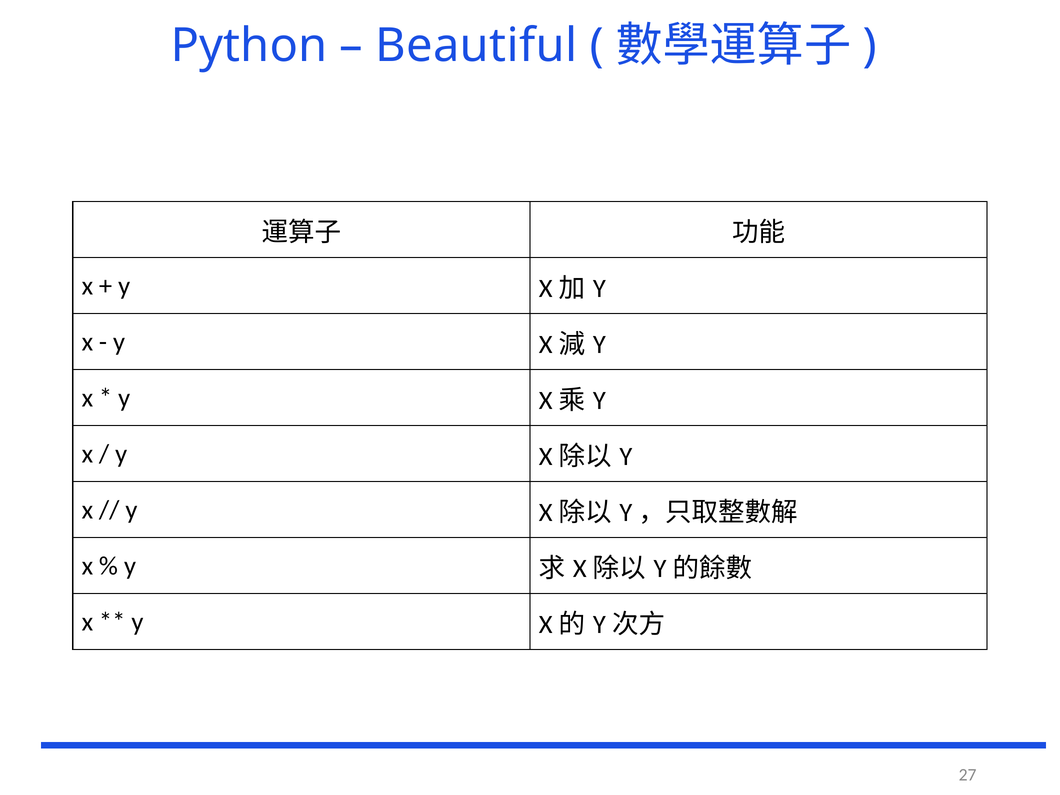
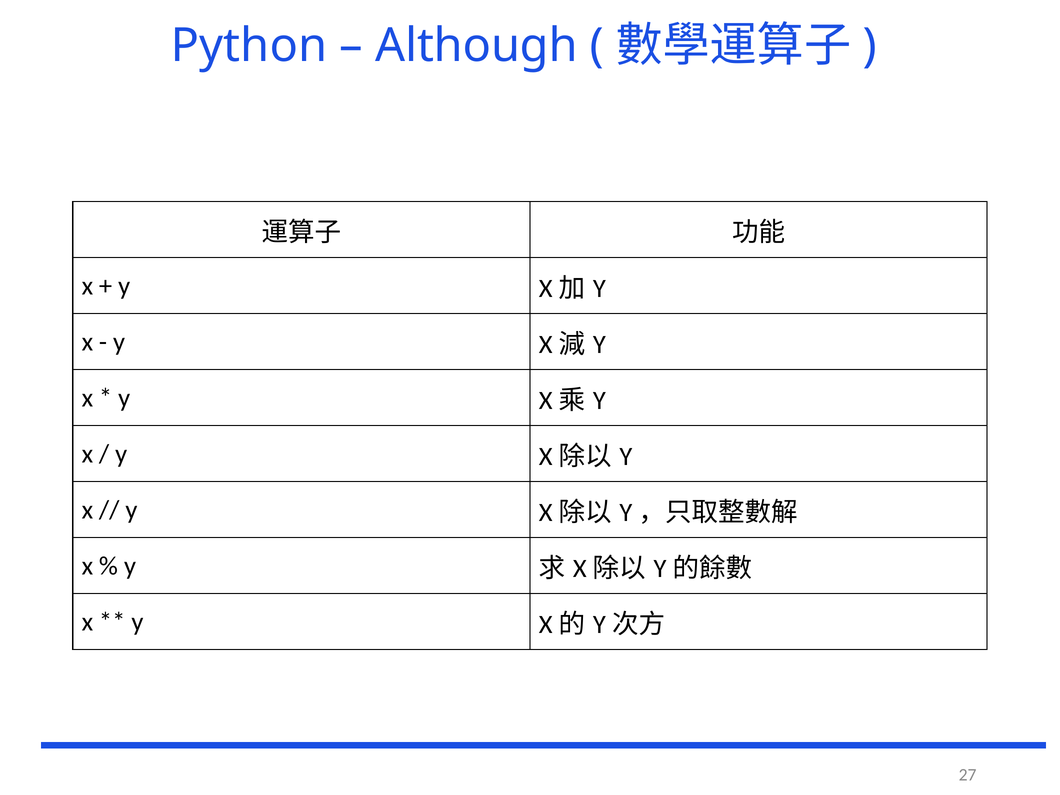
Beautiful: Beautiful -> Although (477, 46)
